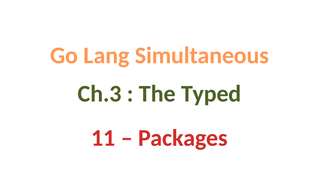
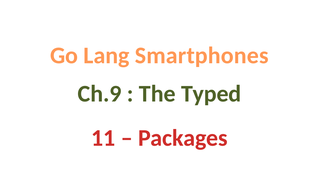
Simultaneous: Simultaneous -> Smartphones (202, 56)
Ch.3: Ch.3 -> Ch.9 (100, 94)
